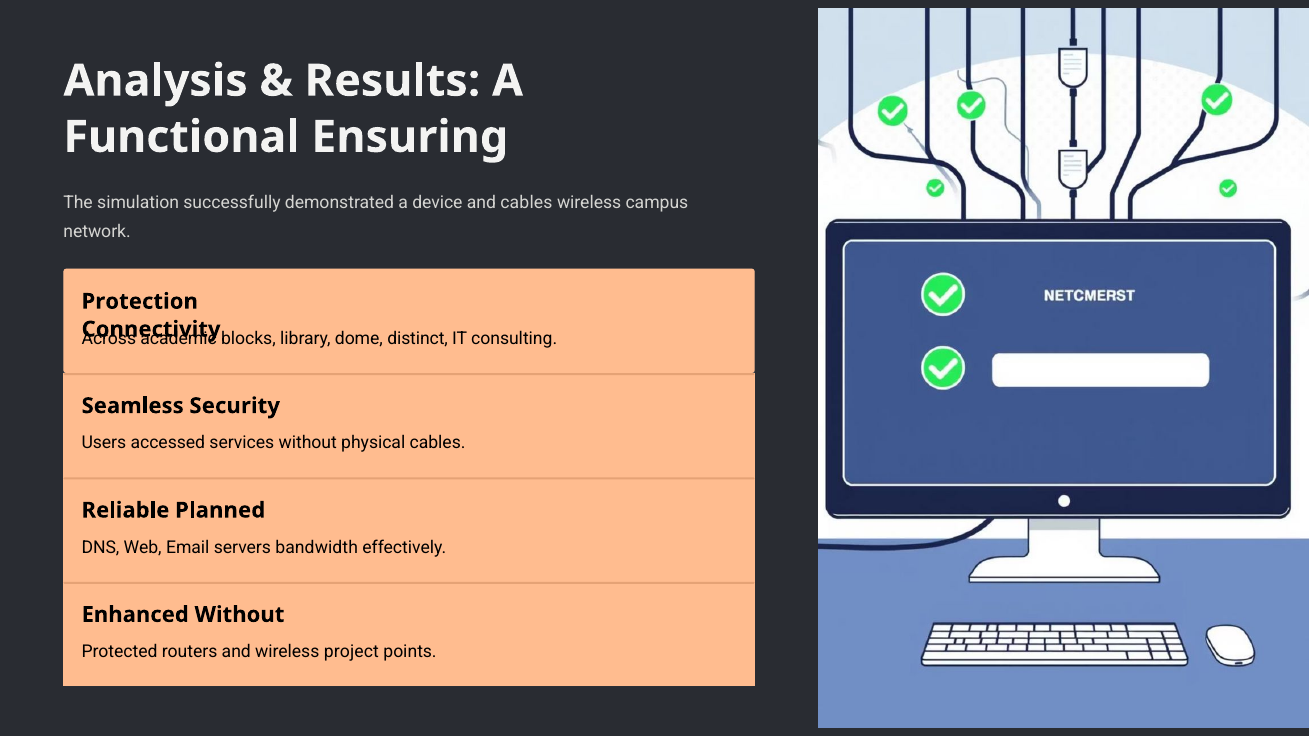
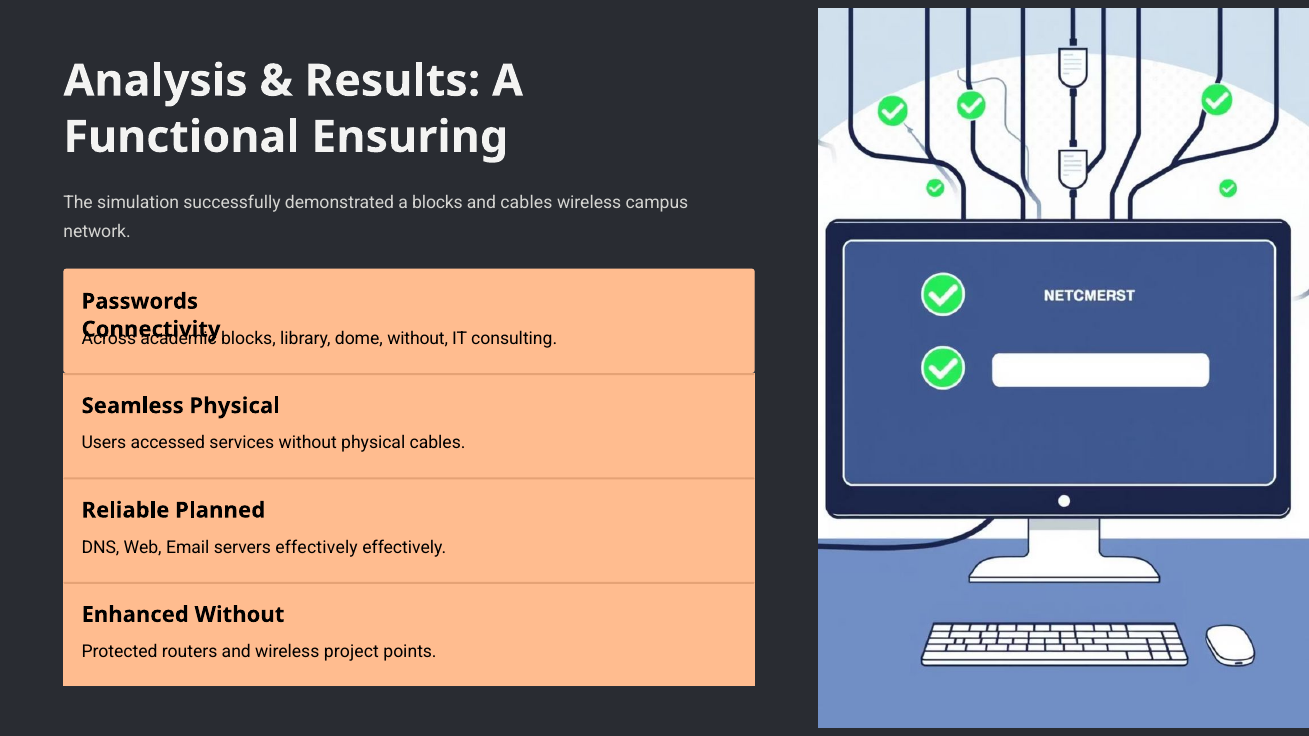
a device: device -> blocks (438, 203)
Protection: Protection -> Passwords (140, 302)
dome distinct: distinct -> without (418, 339)
Seamless Security: Security -> Physical (235, 406)
servers bandwidth: bandwidth -> effectively (317, 548)
